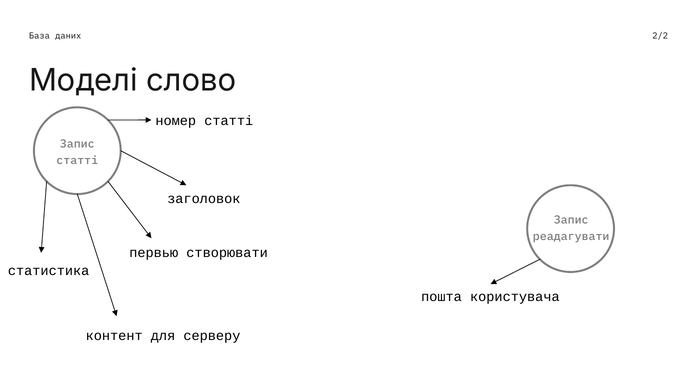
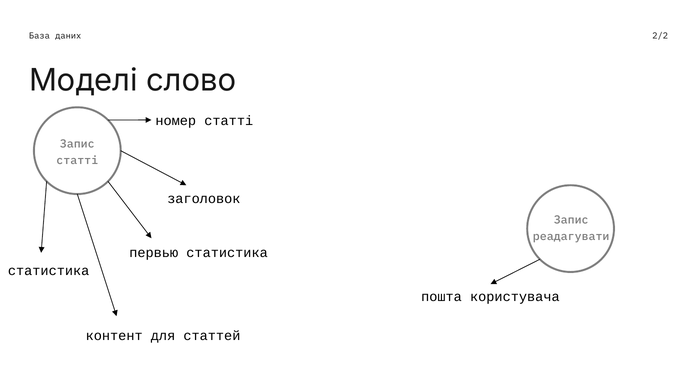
первью створювати: створювати -> статистика (227, 253)
серверу: серверу -> статтей (212, 336)
